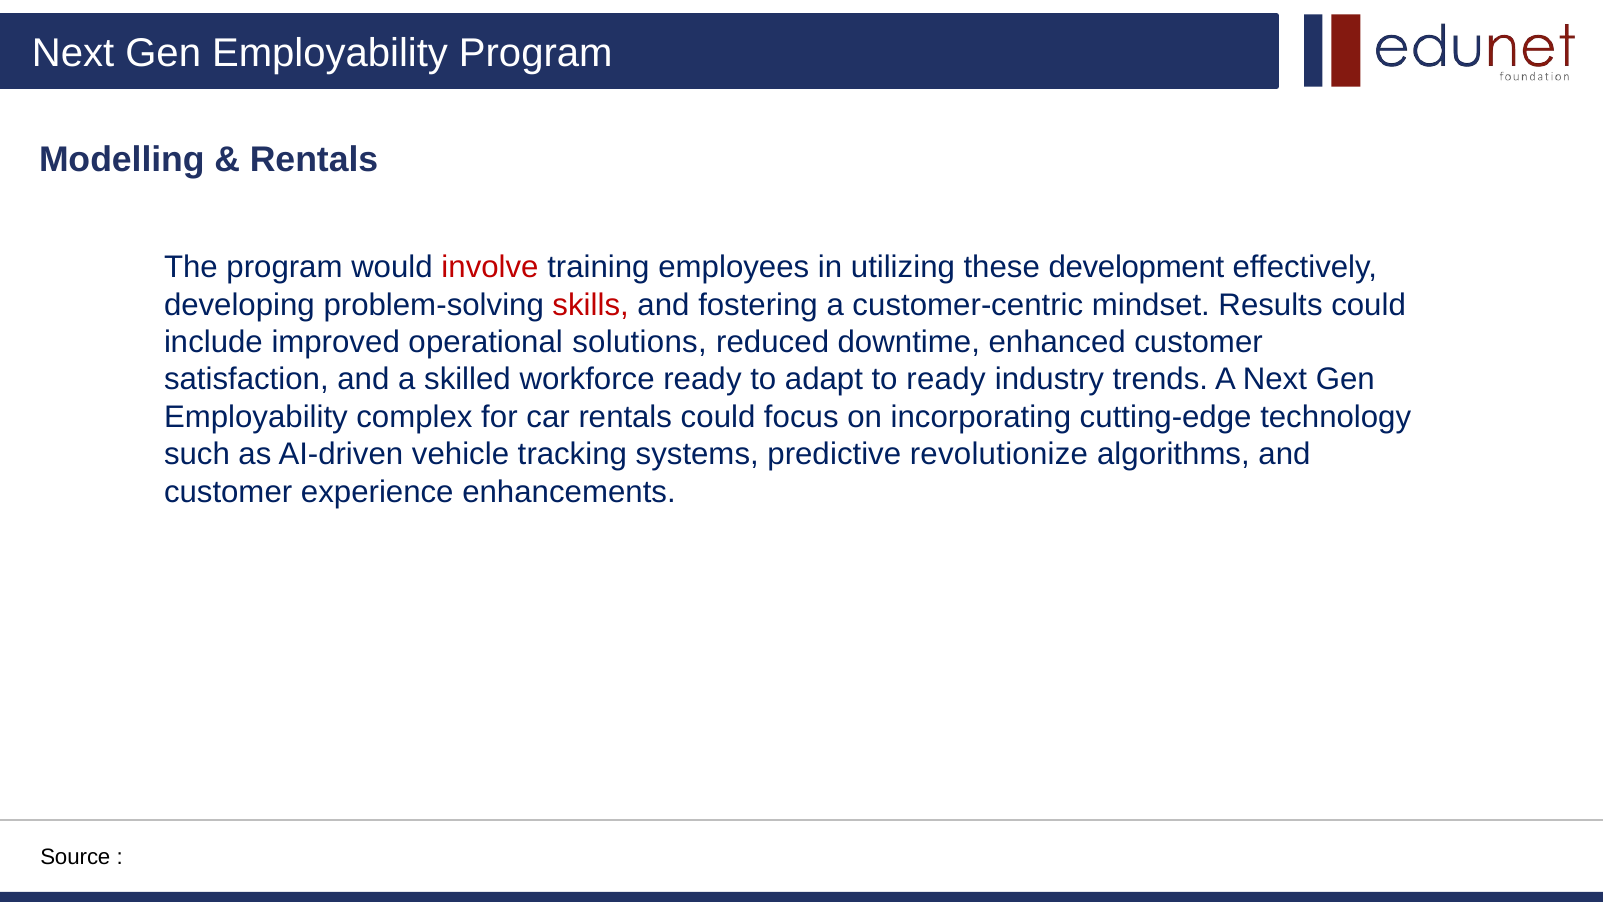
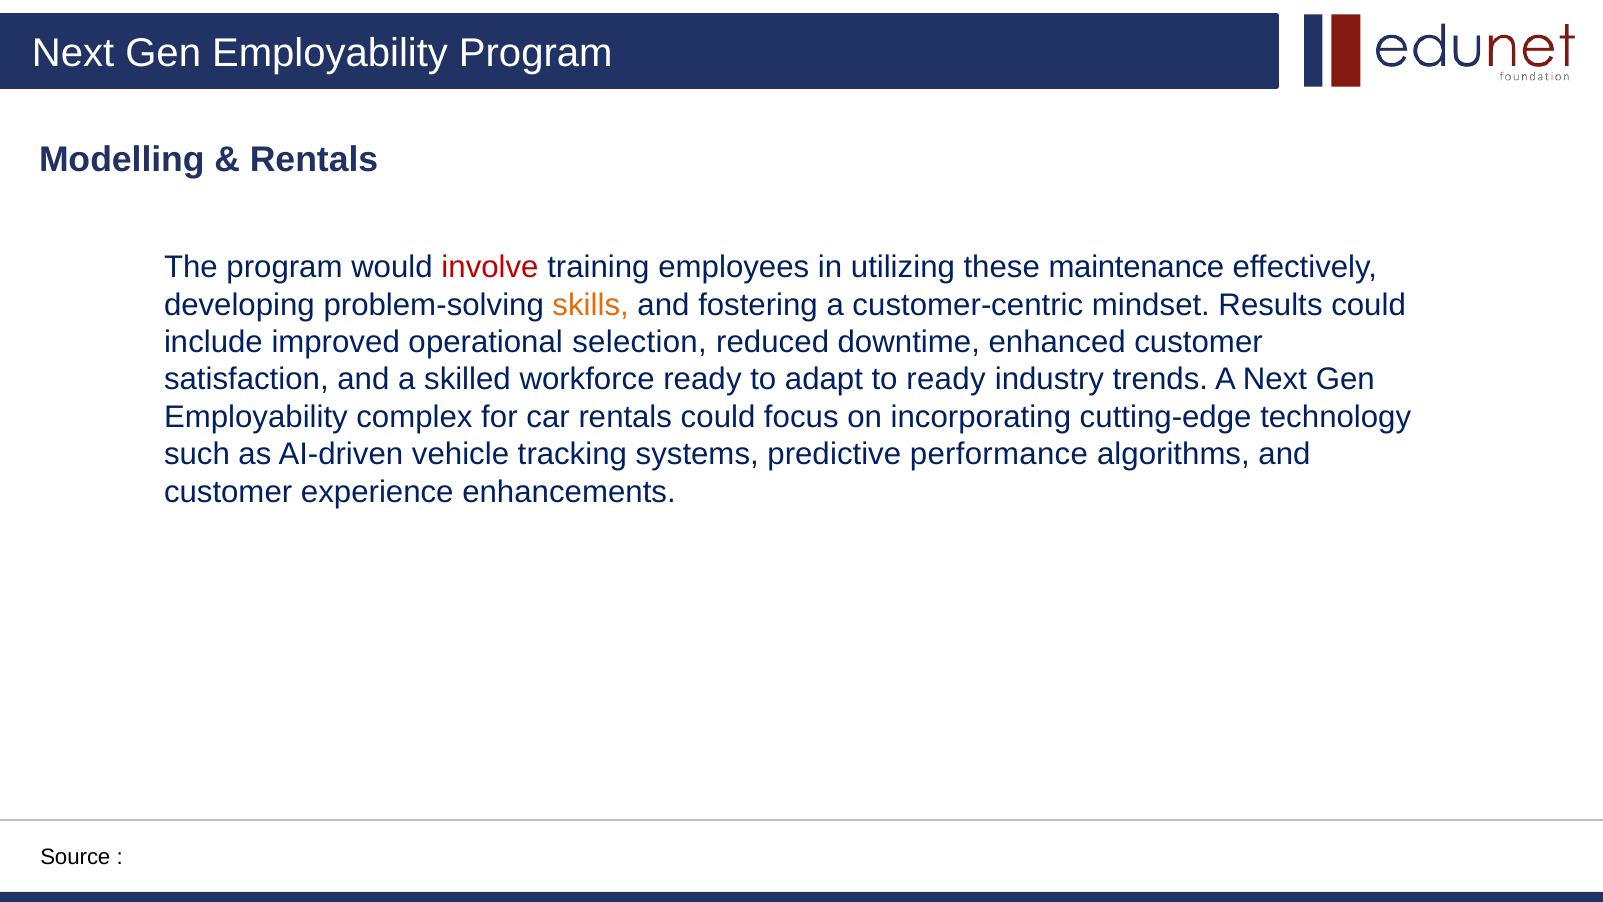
development: development -> maintenance (1136, 267)
skills colour: red -> orange (591, 305)
solutions: solutions -> selection (639, 342)
revolutionize: revolutionize -> performance (999, 454)
